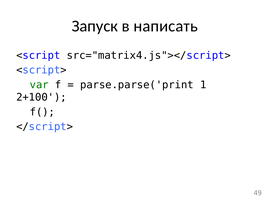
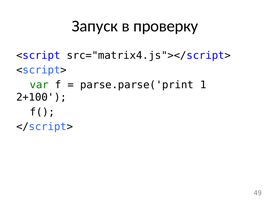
написать: написать -> проверку (166, 26)
